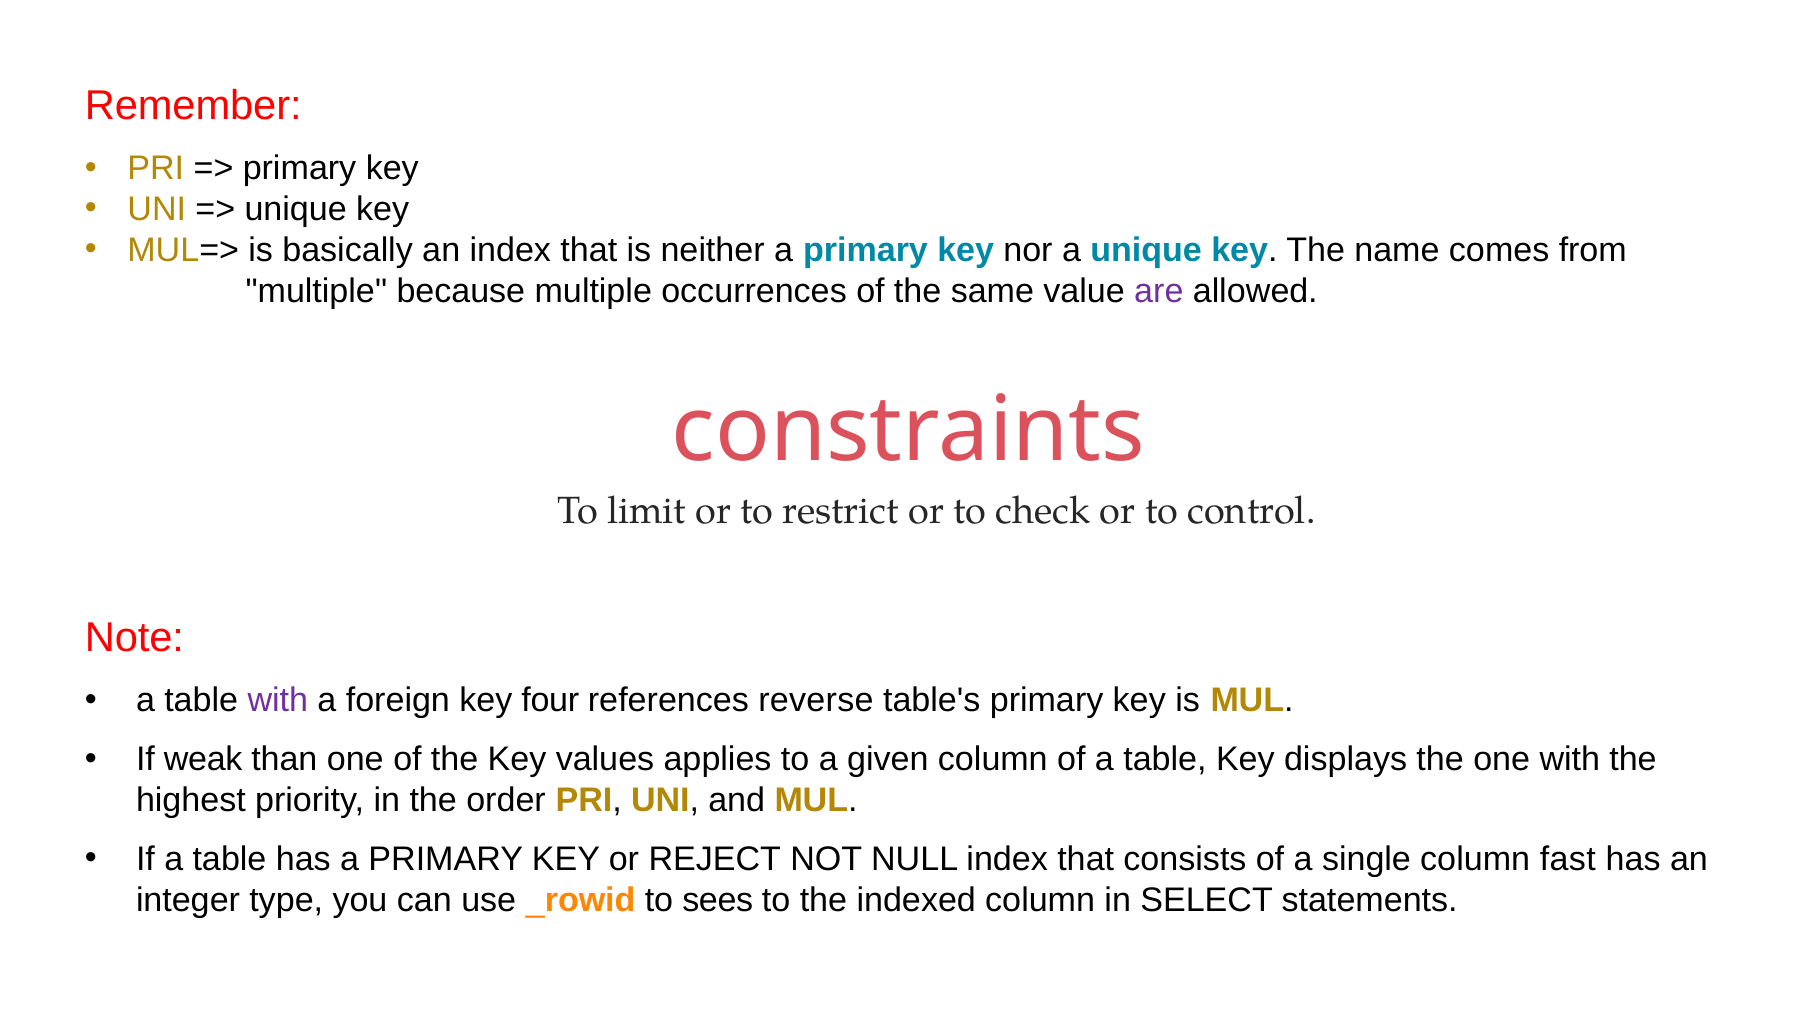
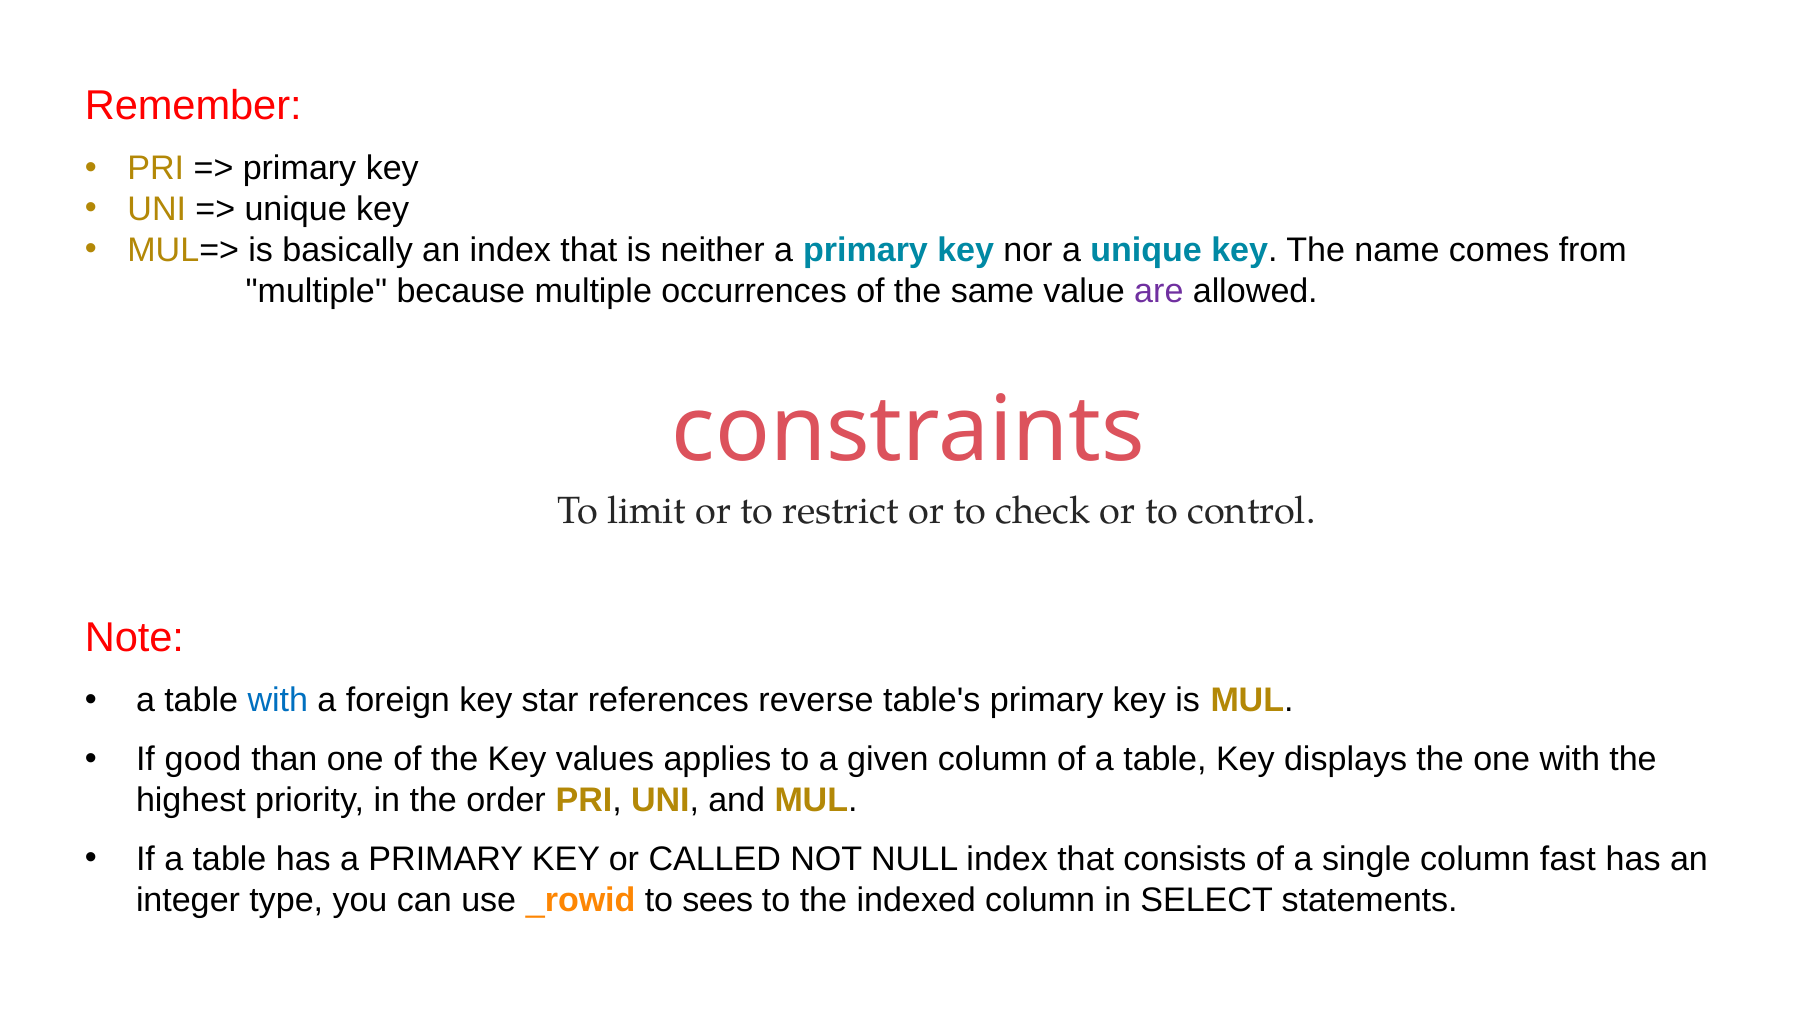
with colour: purple -> blue (278, 701)
four: four -> star (550, 701)
weak: weak -> good (203, 760)
REJECT: REJECT -> CALLED (715, 860)
